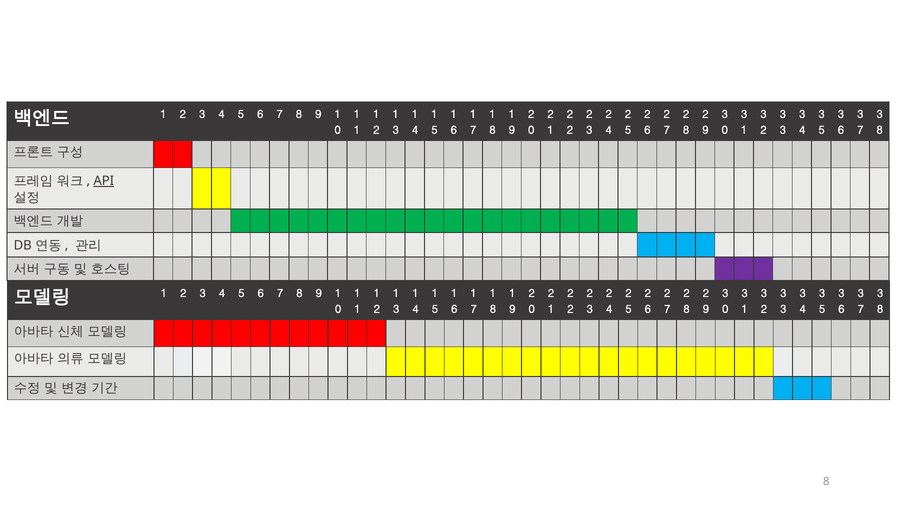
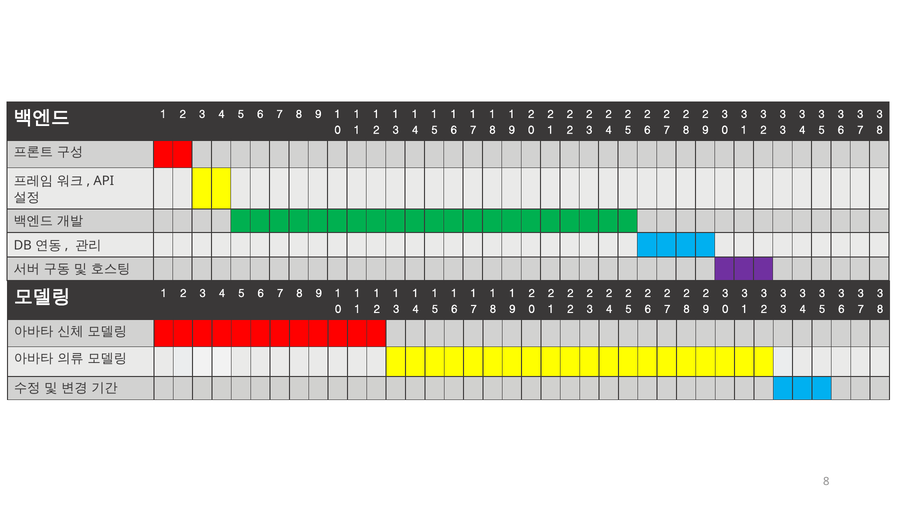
API underline: present -> none (104, 181)
